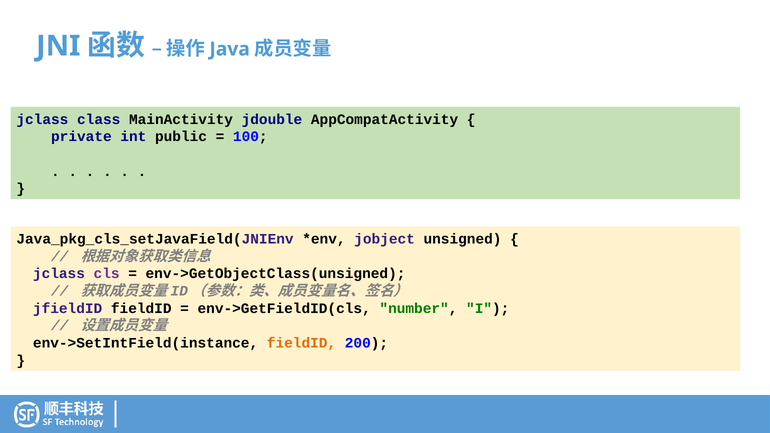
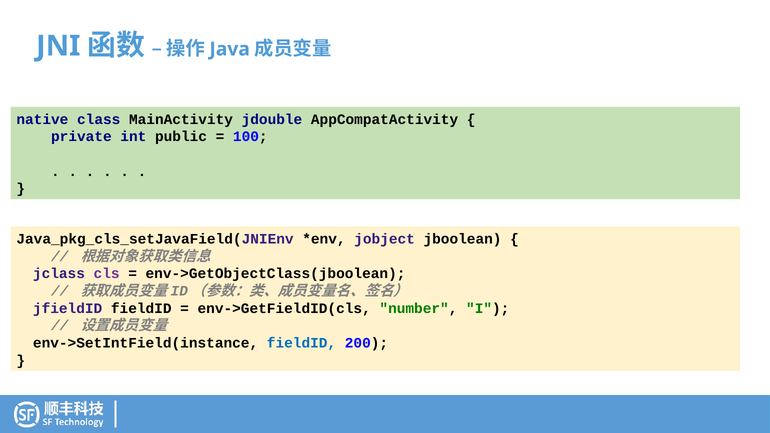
jclass: jclass -> native (42, 119)
unsigned: unsigned -> jboolean (463, 239)
env->GetObjectClass(unsigned: env->GetObjectClass(unsigned -> env->GetObjectClass(jboolean (276, 274)
fieldID colour: orange -> blue (302, 343)
